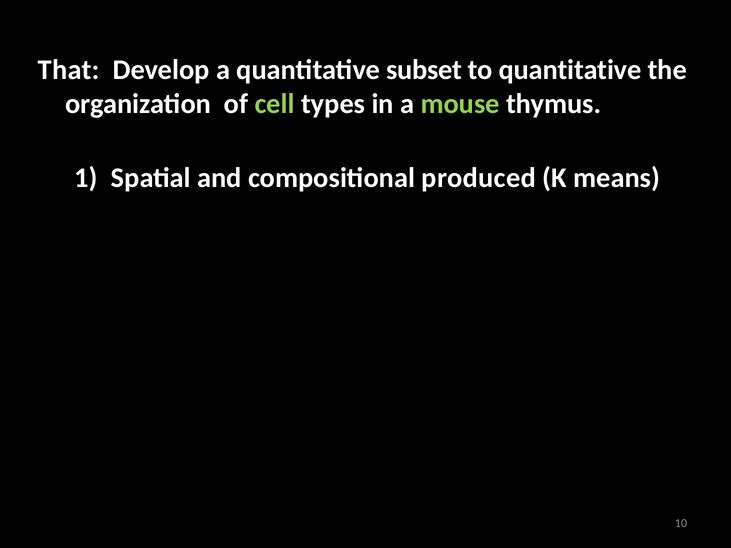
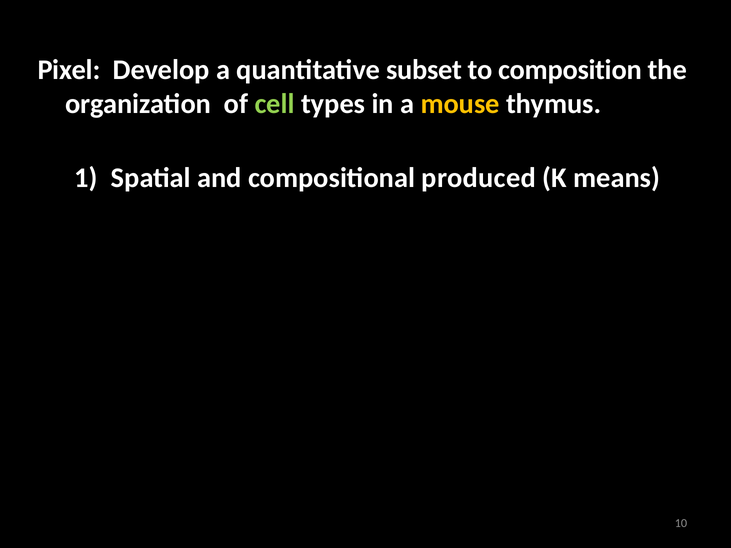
That: That -> Pixel (69, 70)
to quantitative: quantitative -> composition (570, 70)
mouse colour: light green -> yellow (460, 104)
